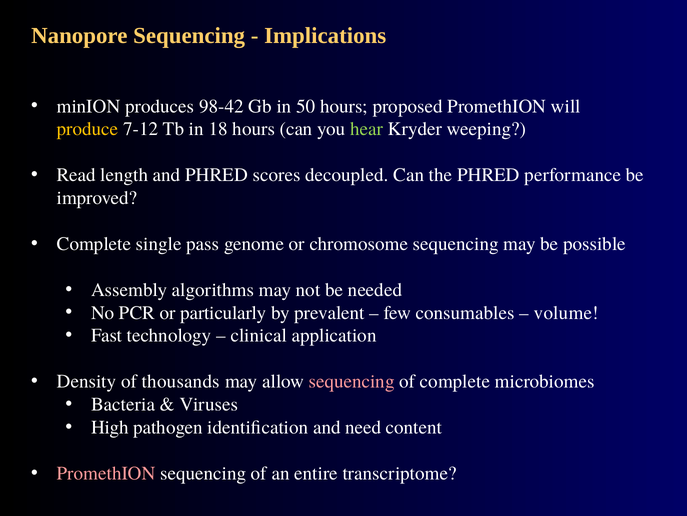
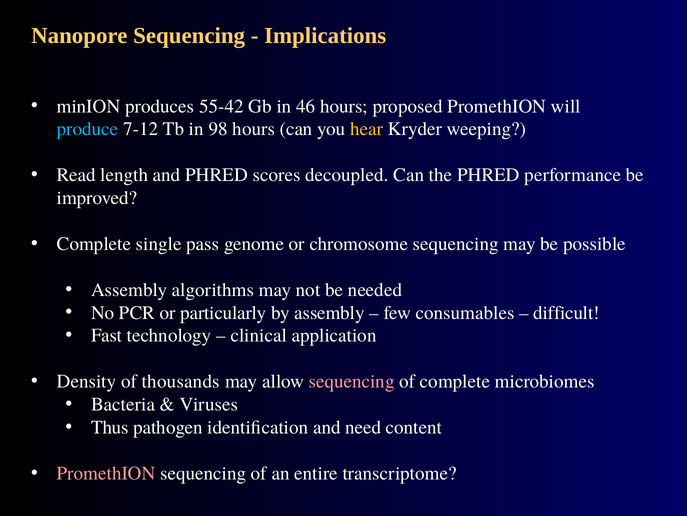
98-42: 98-42 -> 55-42 (221, 106)
50: 50 -> 46 (306, 106)
produce colour: yellow -> light blue (88, 129)
18: 18 -> 98 (218, 129)
hear colour: light green -> yellow (366, 129)
by prevalent: prevalent -> assembly (330, 312)
volume: volume -> difficult (566, 312)
High: High -> Thus (110, 427)
